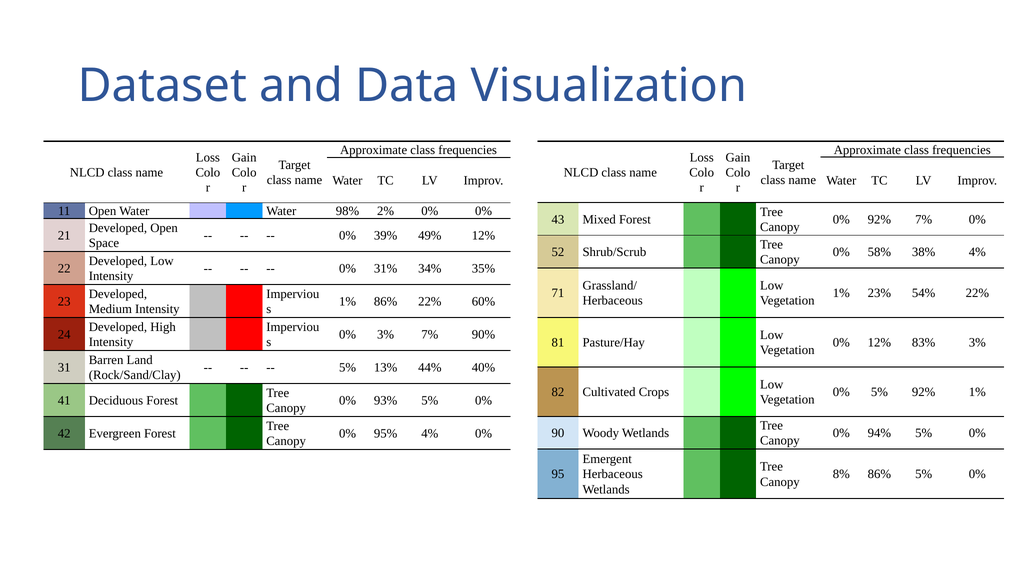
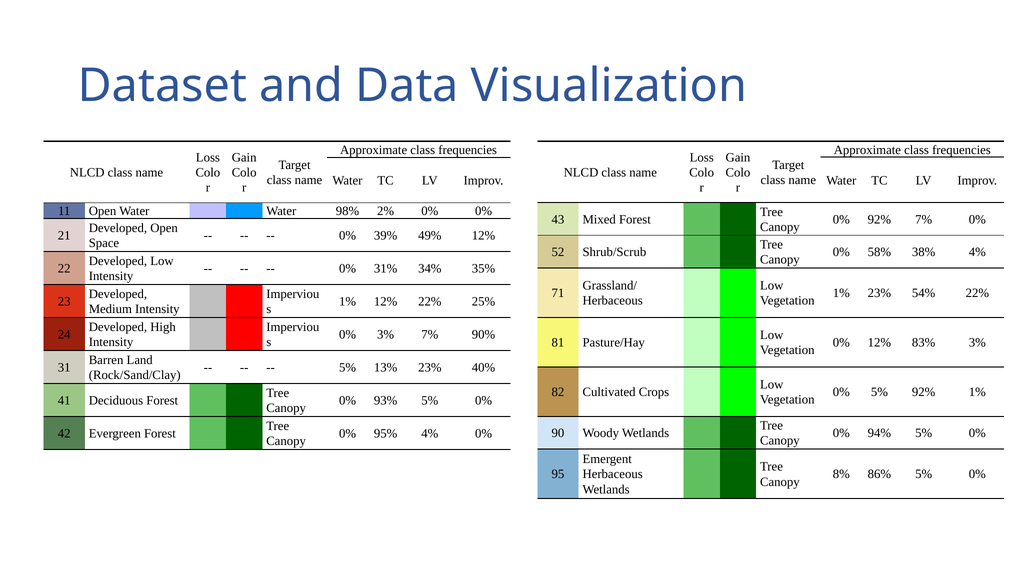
1% 86%: 86% -> 12% (386, 302)
60%: 60% -> 25% (484, 302)
13% 44%: 44% -> 23% (430, 368)
